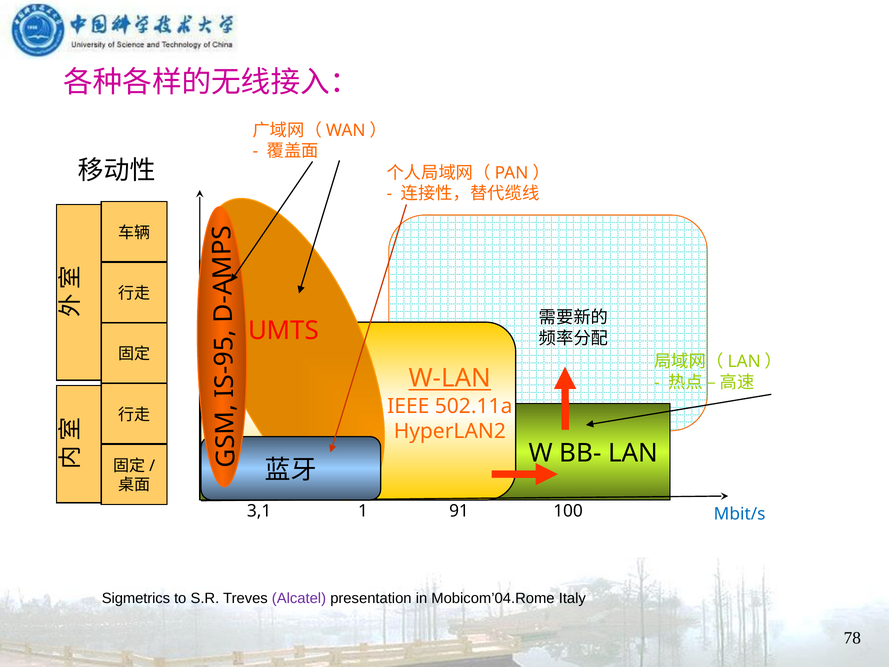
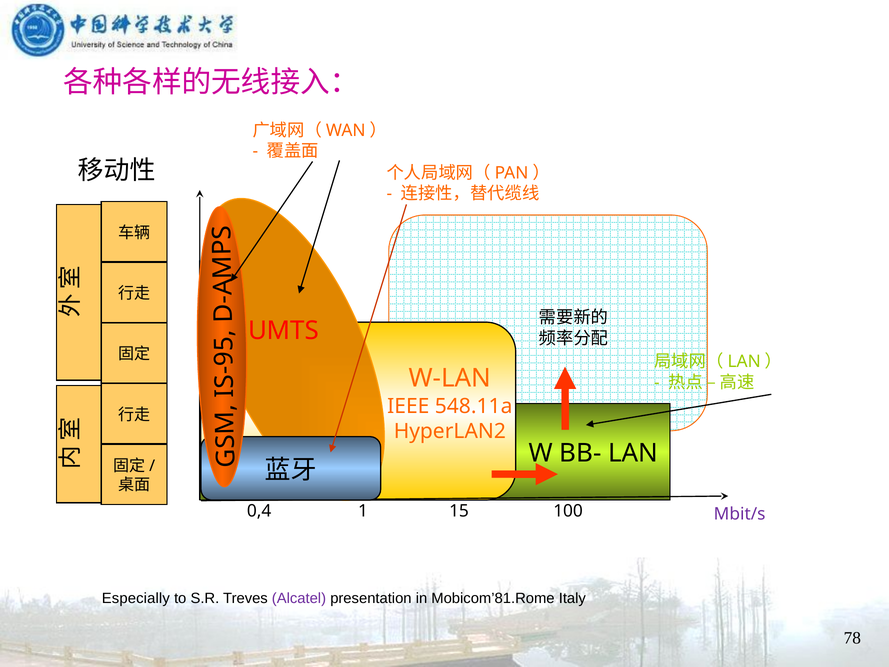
W-LAN underline: present -> none (450, 378)
502.11a: 502.11a -> 548.11a (474, 406)
3,1: 3,1 -> 0,4 (259, 511)
91: 91 -> 15 (459, 511)
Mbit/s colour: blue -> purple (740, 514)
Sigmetrics: Sigmetrics -> Especially (136, 598)
Mobicom’04.Rome: Mobicom’04.Rome -> Mobicom’81.Rome (493, 598)
